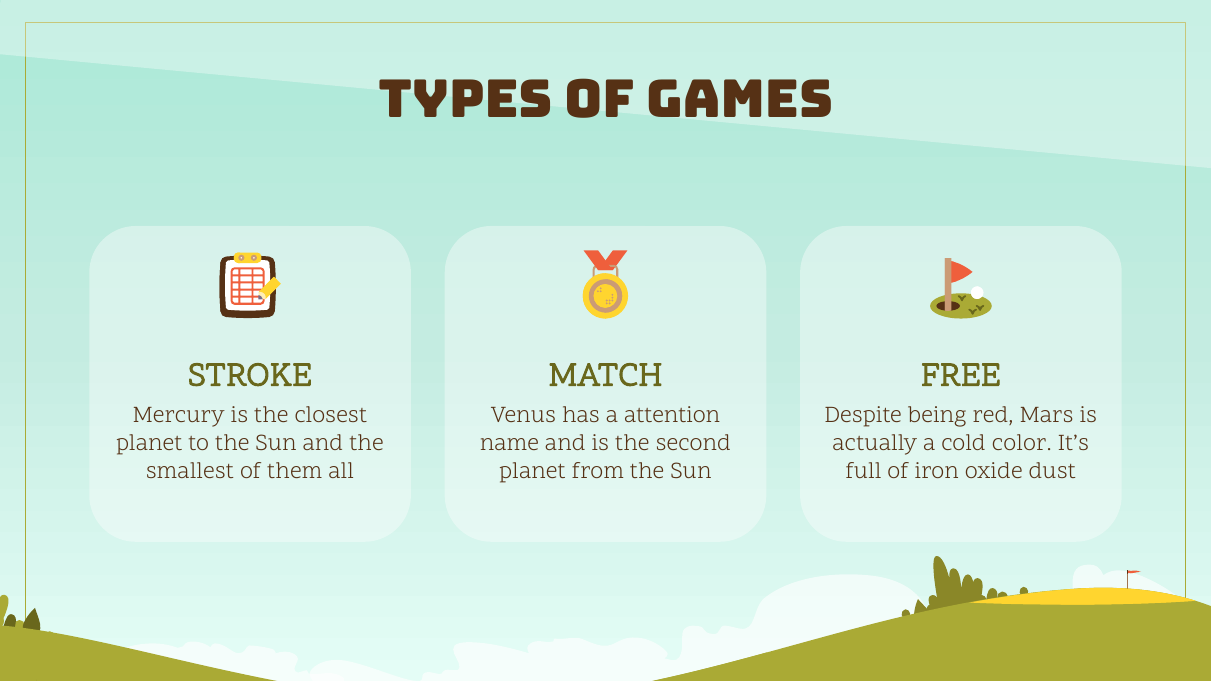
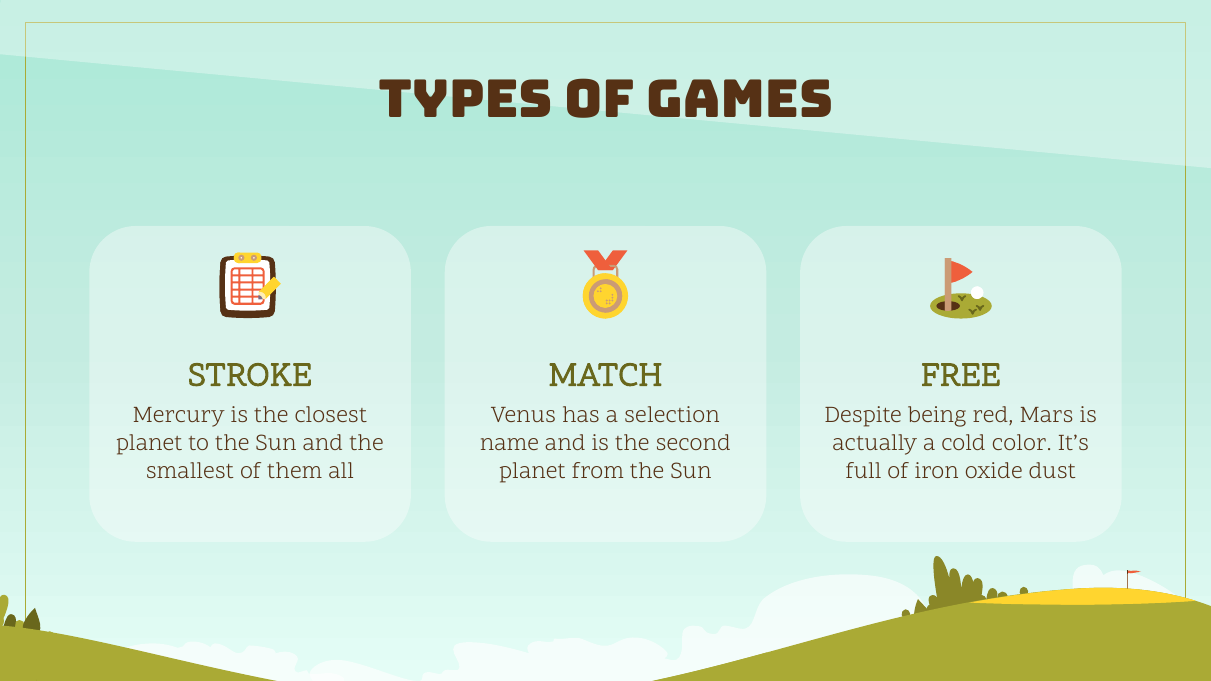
attention: attention -> selection (672, 415)
